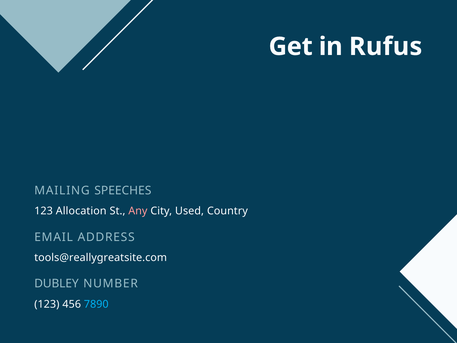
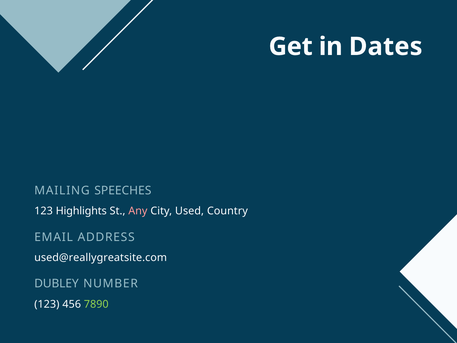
Rufus: Rufus -> Dates (386, 47)
Allocation: Allocation -> Highlights (81, 211)
tools@reallygreatsite.com: tools@reallygreatsite.com -> used@reallygreatsite.com (101, 257)
7890 colour: light blue -> light green (96, 304)
